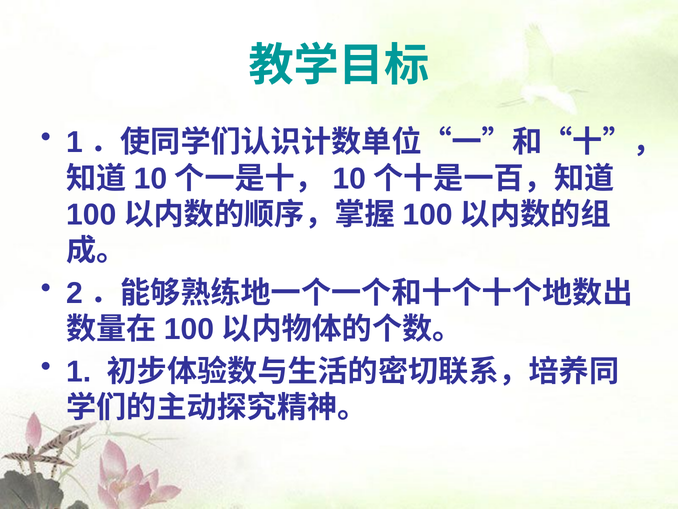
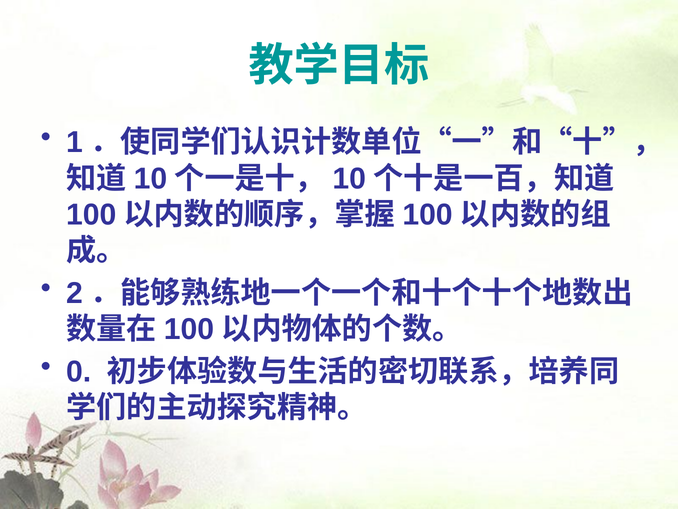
1: 1 -> 0 (79, 371)
